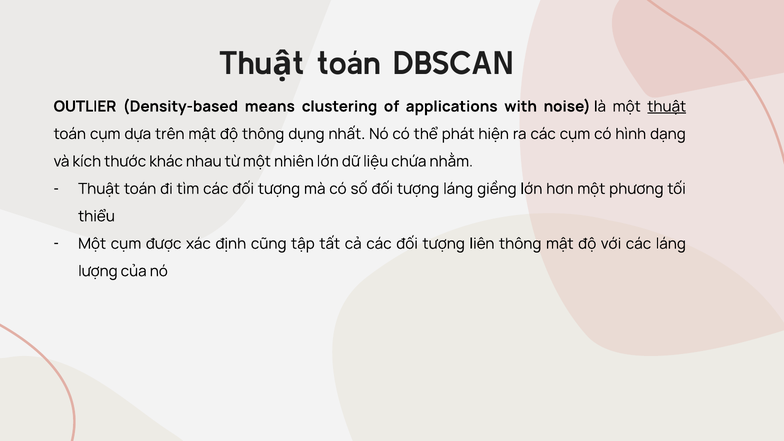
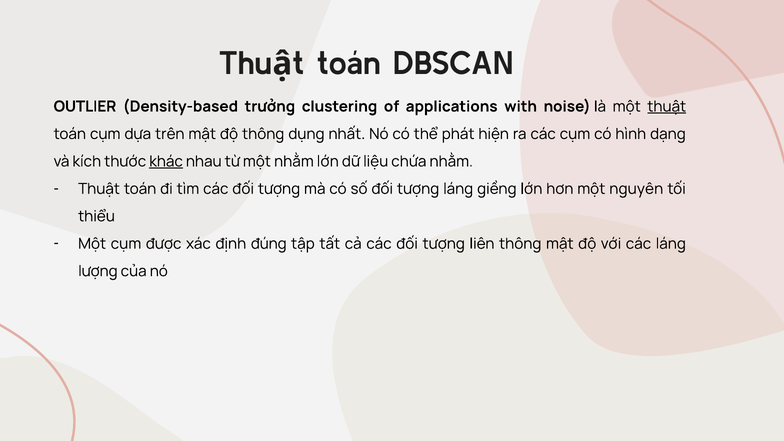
means: means -> trưởng (270, 107)
khác underline: none -> present (166, 161)
một nhiên: nhiên -> nhằm (294, 161)
phương: phương -> nguyên (636, 189)
cũng: cũng -> đúng (269, 244)
